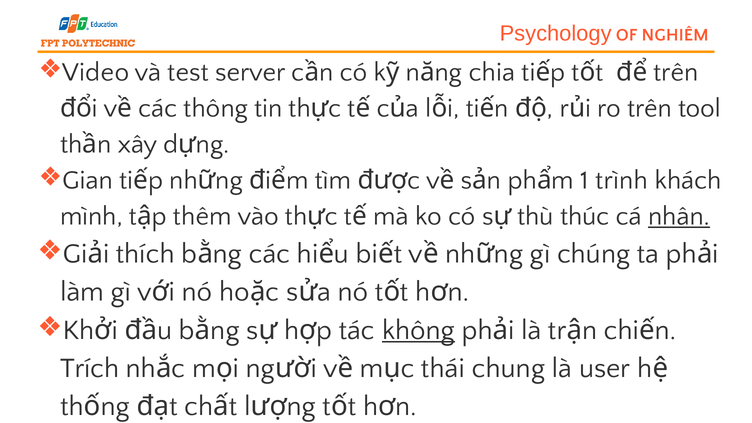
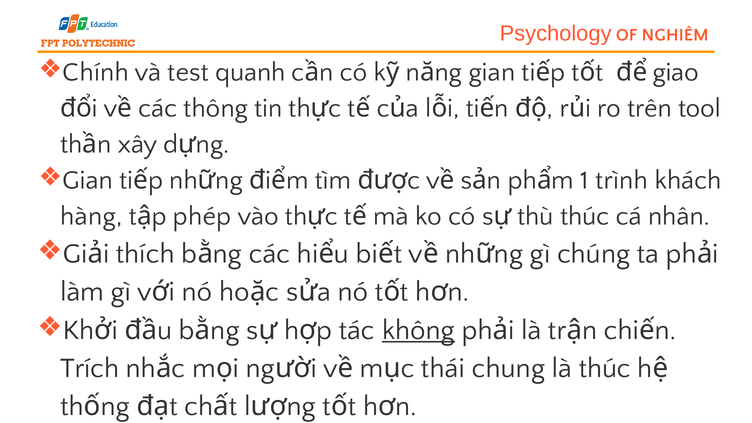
Video: Video -> Chính (96, 72)
server: server -> quanh (250, 72)
chia: chia -> gian (492, 72)
trên: trên -> giao (676, 72)
mình: mình -> hàng (91, 216)
thêm: thêm -> phép (202, 216)
nhân underline: present -> none (679, 216)
là user: user -> thúc (605, 368)
